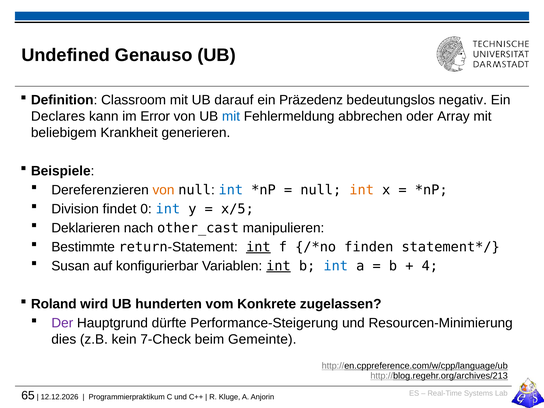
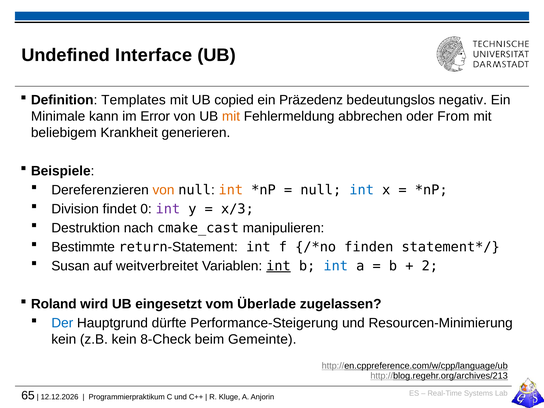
Genauso: Genauso -> Interface (154, 55)
Classroom: Classroom -> Templates (133, 100)
darauf: darauf -> copied (234, 100)
Declares: Declares -> Minimale (58, 116)
mit colour: blue -> orange (231, 116)
Array: Array -> From (453, 116)
int colour: blue -> orange (231, 190)
int colour: orange -> blue (362, 190)
int colour: blue -> purple (168, 209)
x/5: x/5 -> x/3 (237, 209)
Deklarieren: Deklarieren -> Destruktion (86, 228)
other_cast: other_cast -> cmake_cast (198, 228)
int underline: present -> none (258, 247)
konfigurierbar: konfigurierbar -> weitverbreitet (157, 266)
4: 4 -> 2 (430, 266)
hunderten: hunderten -> eingesetzt (169, 304)
Konkrete: Konkrete -> Überlade (267, 304)
Der colour: purple -> blue (62, 323)
dies: dies -> kein (64, 339)
7-Check: 7-Check -> 8-Check (166, 339)
